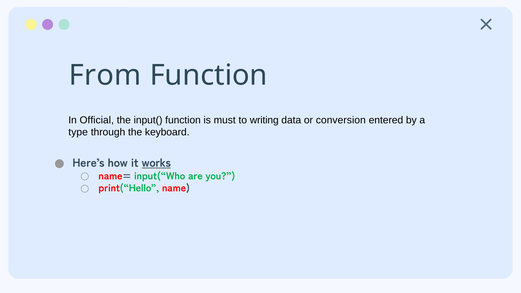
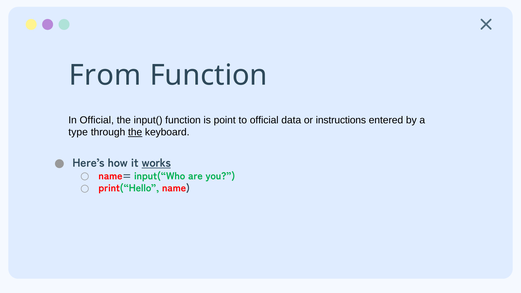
must: must -> point (225, 120)
to writing: writing -> official (264, 120)
conversion: conversion -> instructions (341, 120)
the underline: none -> present (135, 132)
